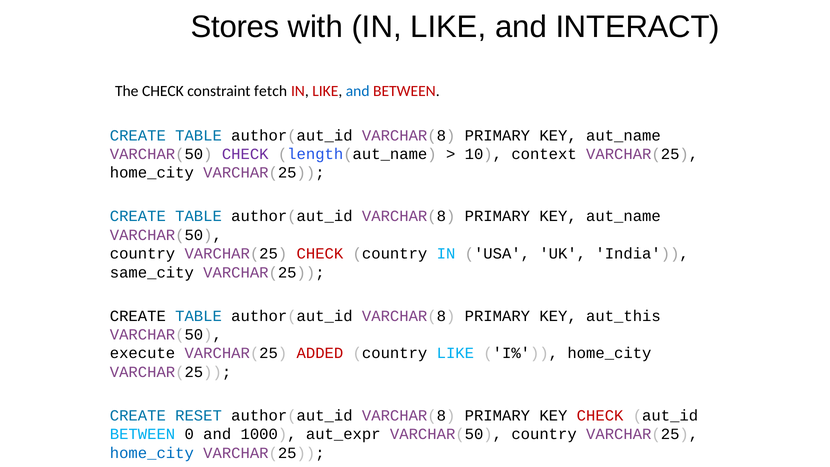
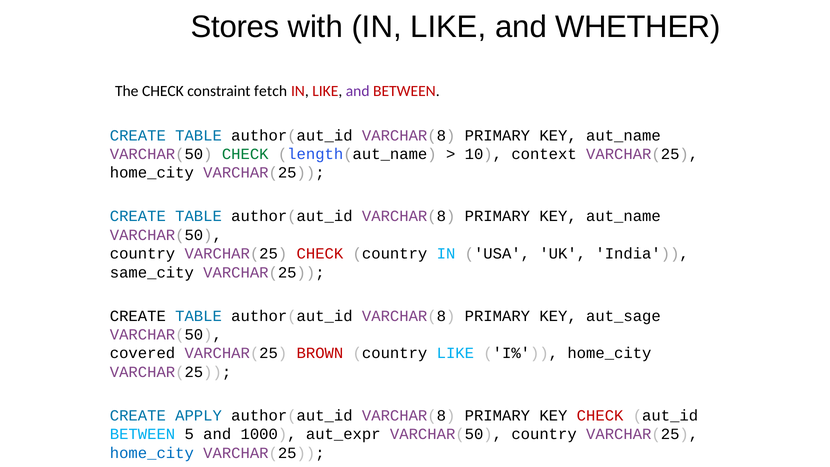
INTERACT: INTERACT -> WHETHER (638, 27)
and colour: blue -> purple (358, 91)
CHECK colour: purple -> green (245, 154)
aut_this: aut_this -> aut_sage (623, 316)
execute: execute -> covered (142, 353)
ADDED: ADDED -> BROWN (320, 353)
RESET: RESET -> APPLY (199, 416)
0: 0 -> 5 (189, 434)
